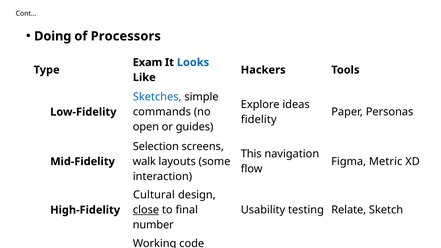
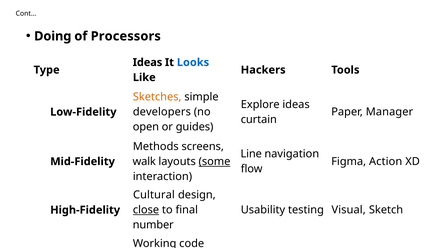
Exam: Exam -> Ideas (148, 62)
Sketches colour: blue -> orange (157, 97)
commands: commands -> developers (162, 112)
Personas: Personas -> Manager (389, 112)
fidelity: fidelity -> curtain (259, 120)
Selection: Selection -> Methods (156, 146)
This: This -> Line (251, 154)
some underline: none -> present (215, 162)
Metric: Metric -> Action (386, 162)
Relate: Relate -> Visual (349, 210)
